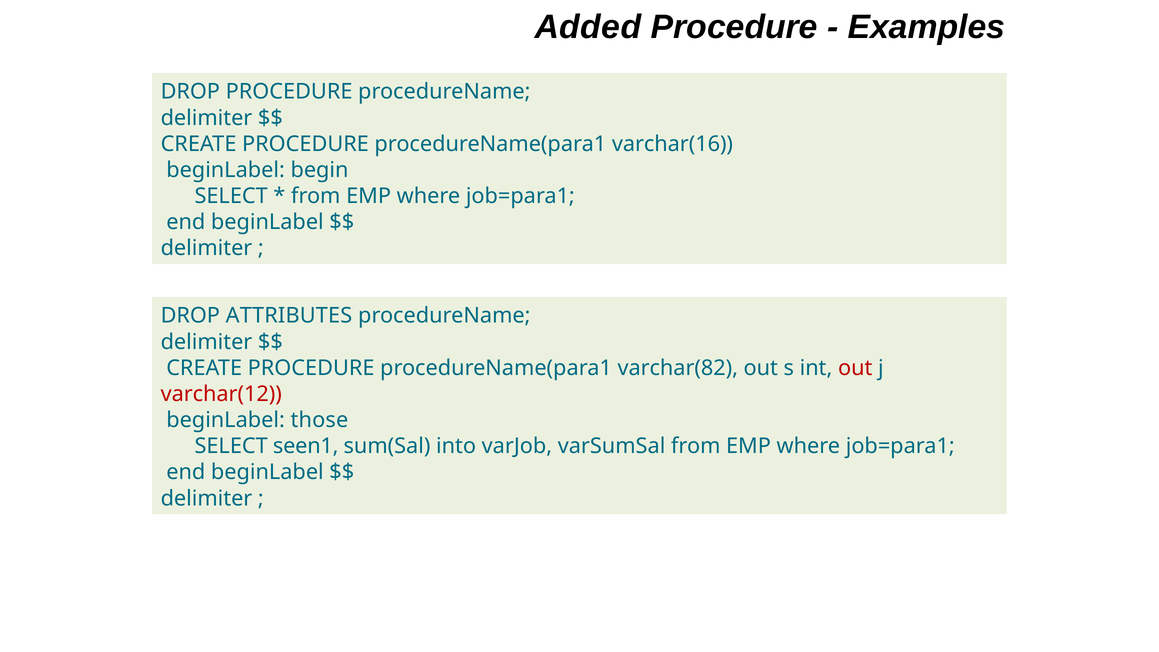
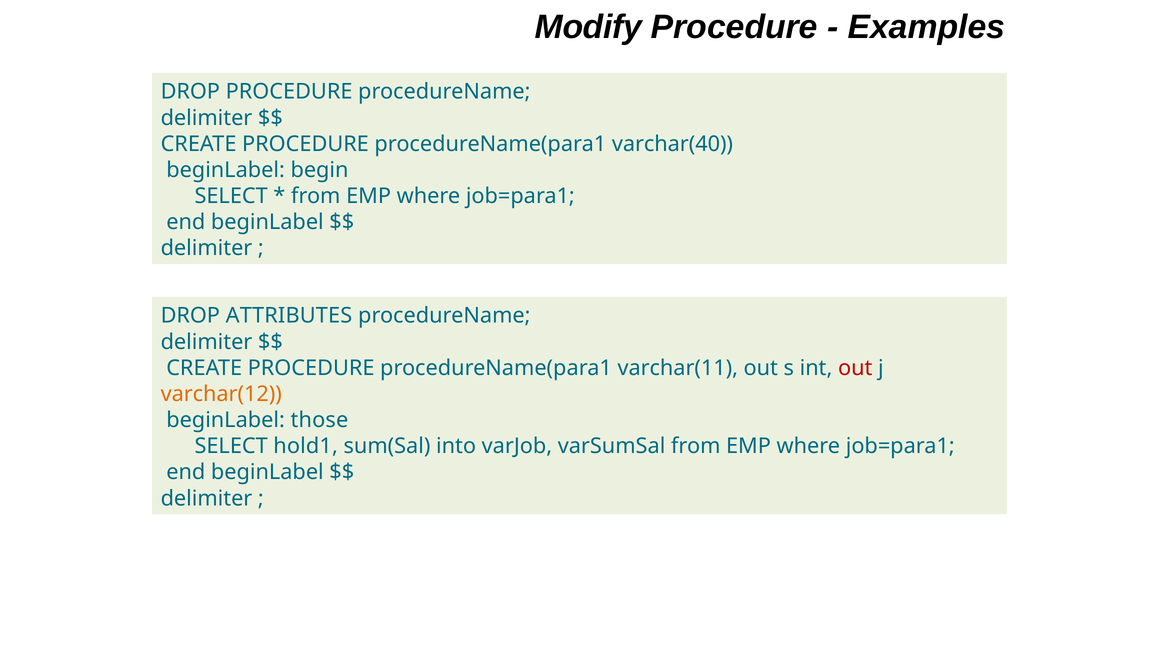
Added: Added -> Modify (588, 27)
varchar(16: varchar(16 -> varchar(40 (672, 144)
varchar(82: varchar(82 -> varchar(11 (678, 368)
varchar(12 colour: red -> orange (221, 394)
seen1: seen1 -> hold1 (306, 446)
